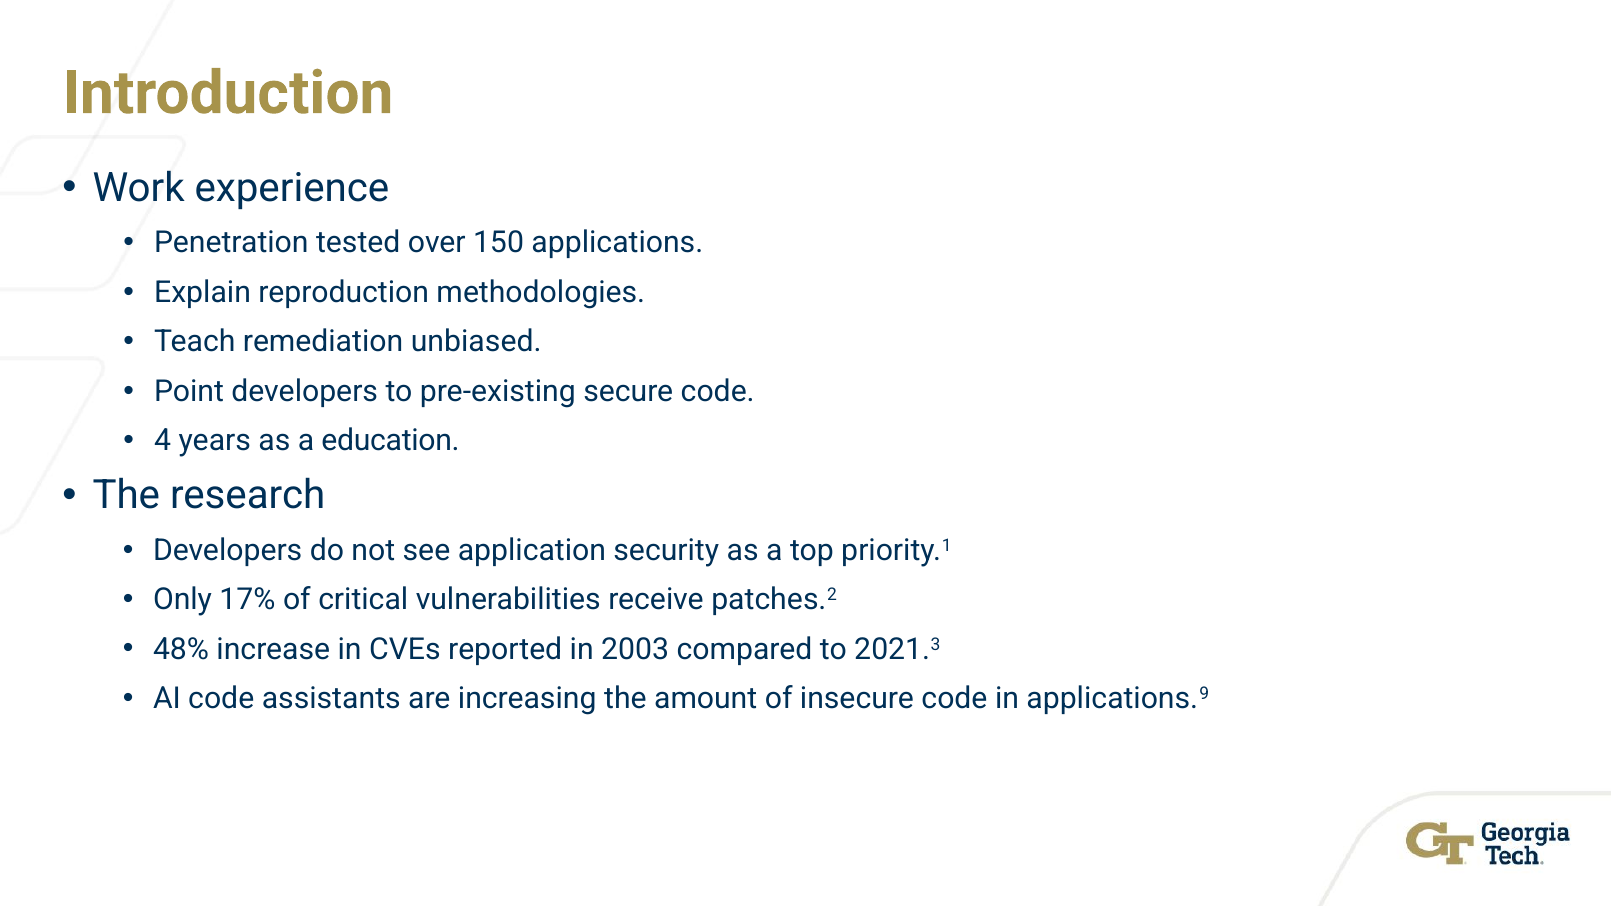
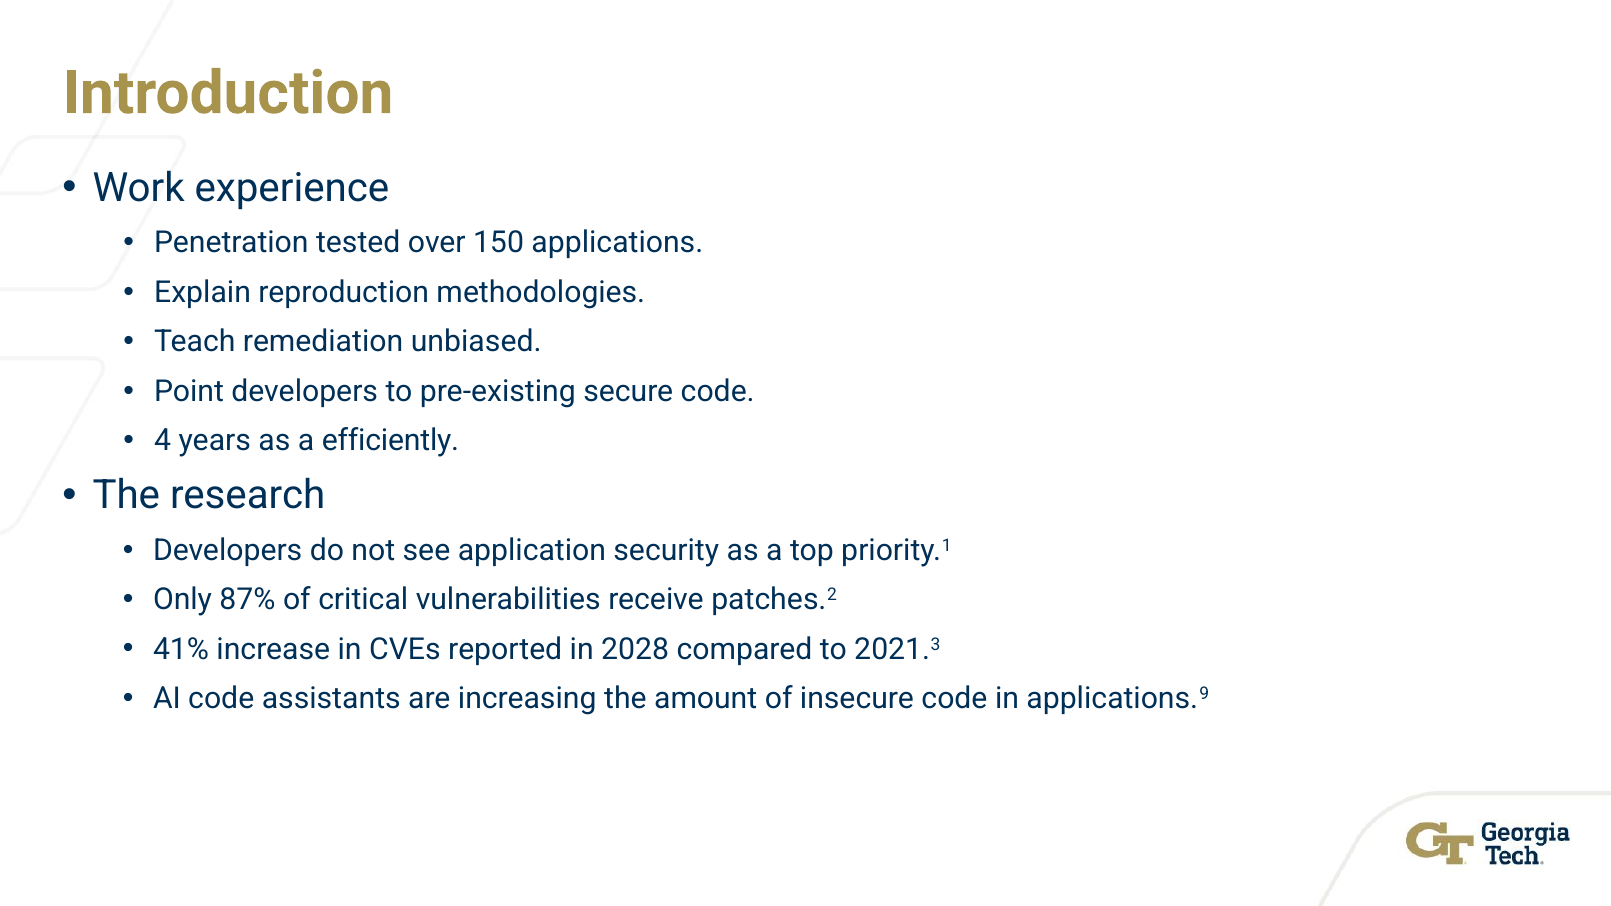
education: education -> efficiently (390, 441)
17%: 17% -> 87% (247, 600)
48%: 48% -> 41% (181, 649)
2003: 2003 -> 2028 (635, 649)
